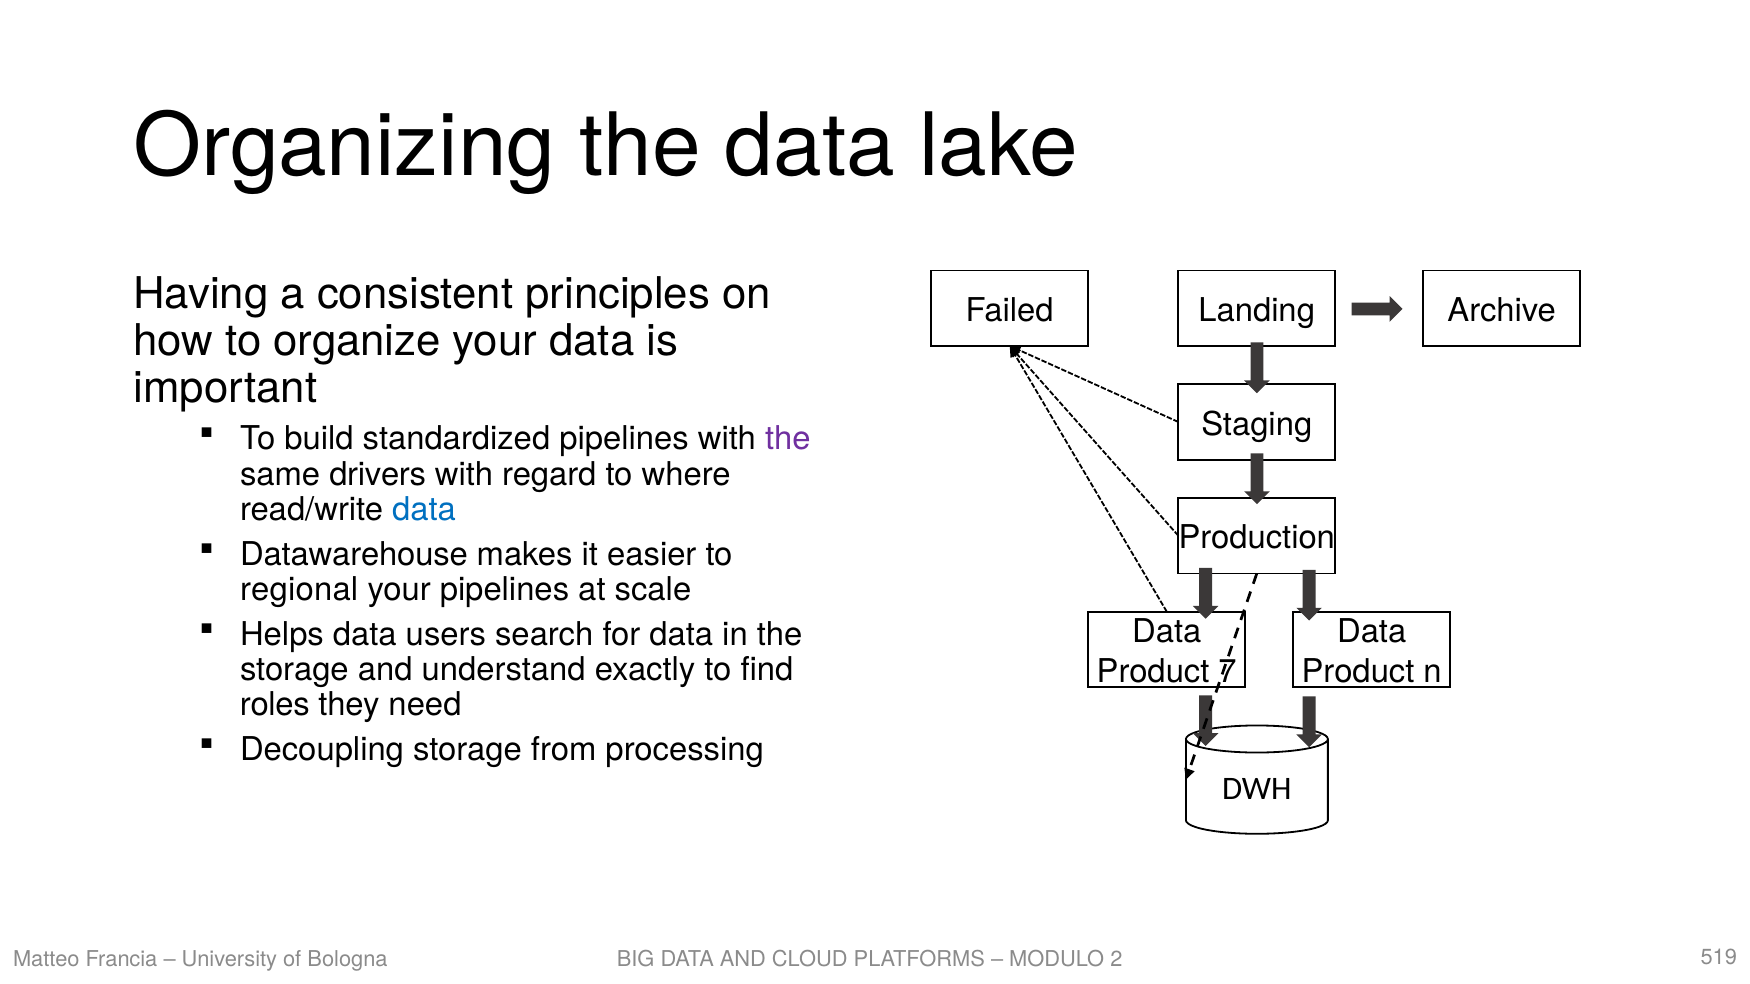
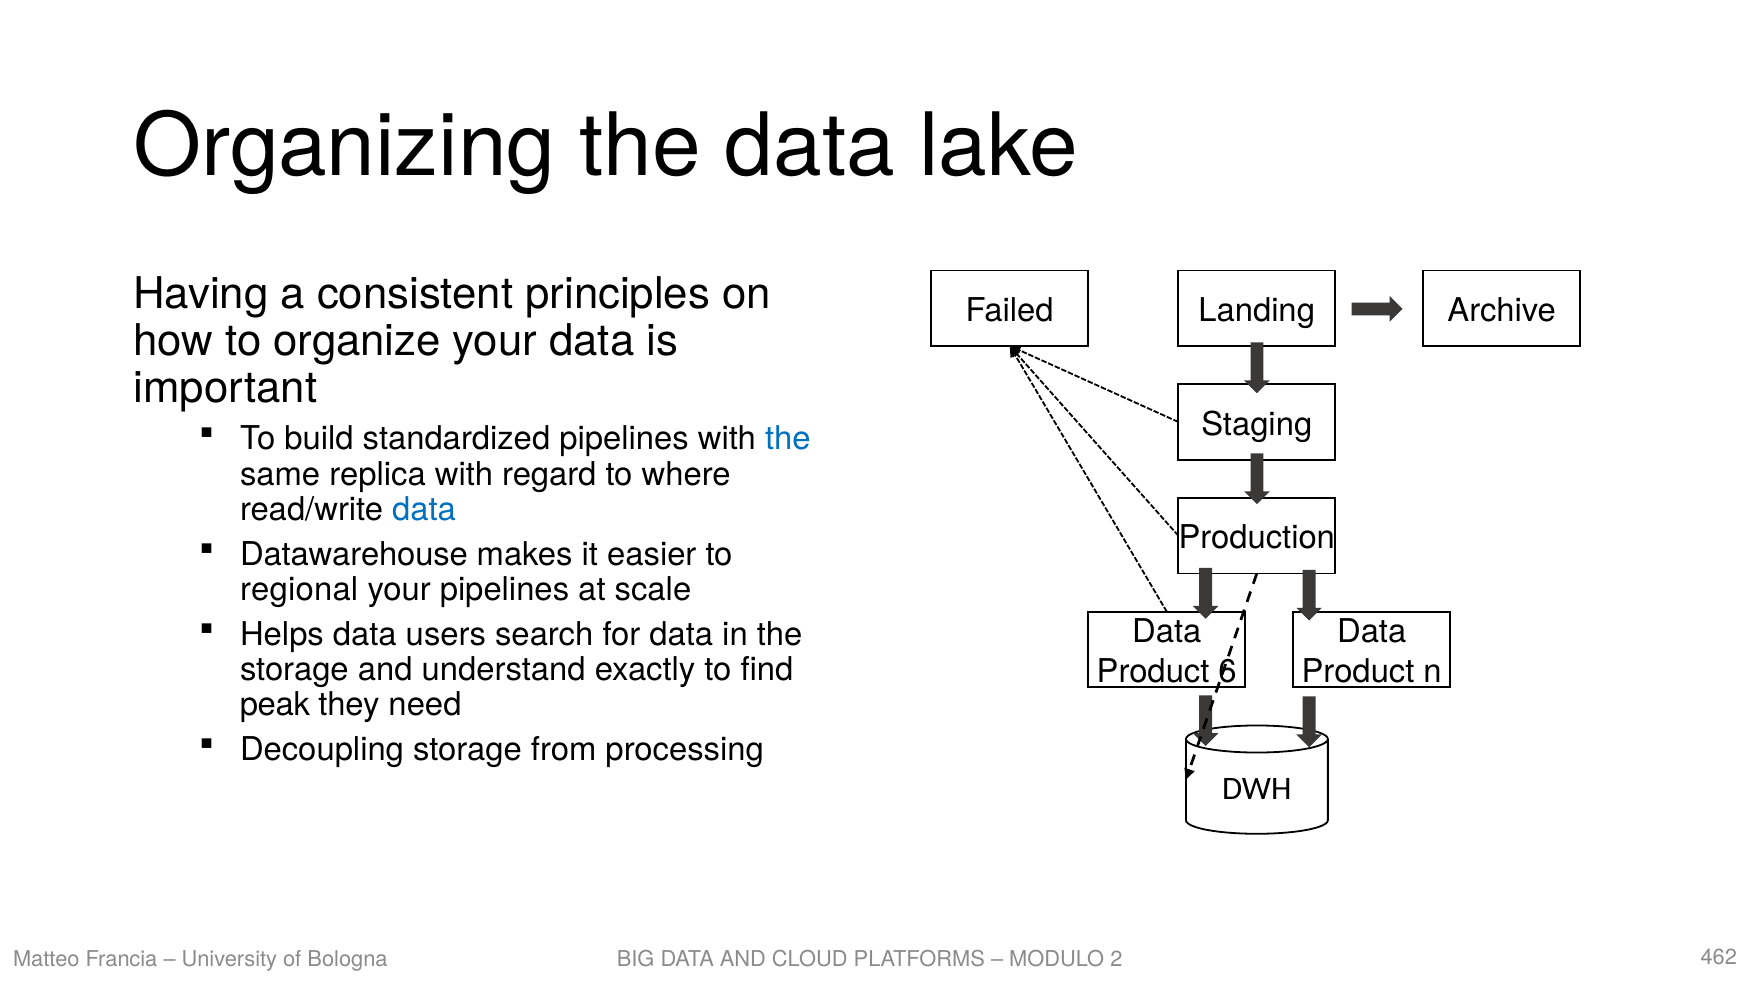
the colour: purple -> blue (788, 439)
drivers: drivers -> replica (378, 475)
7: 7 -> 6 (1228, 672)
roles: roles -> peak (275, 705)
519: 519 -> 462 (1719, 957)
